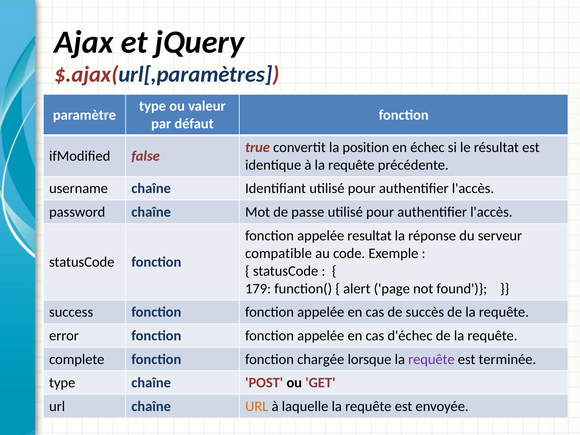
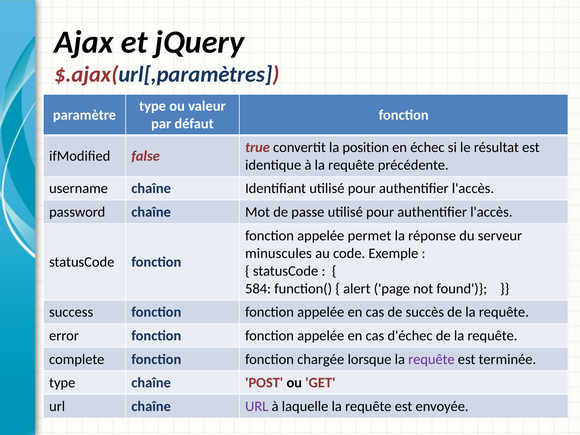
resultat: resultat -> permet (369, 236)
compatible: compatible -> minuscules (278, 253)
179: 179 -> 584 (258, 289)
URL colour: orange -> purple (257, 406)
